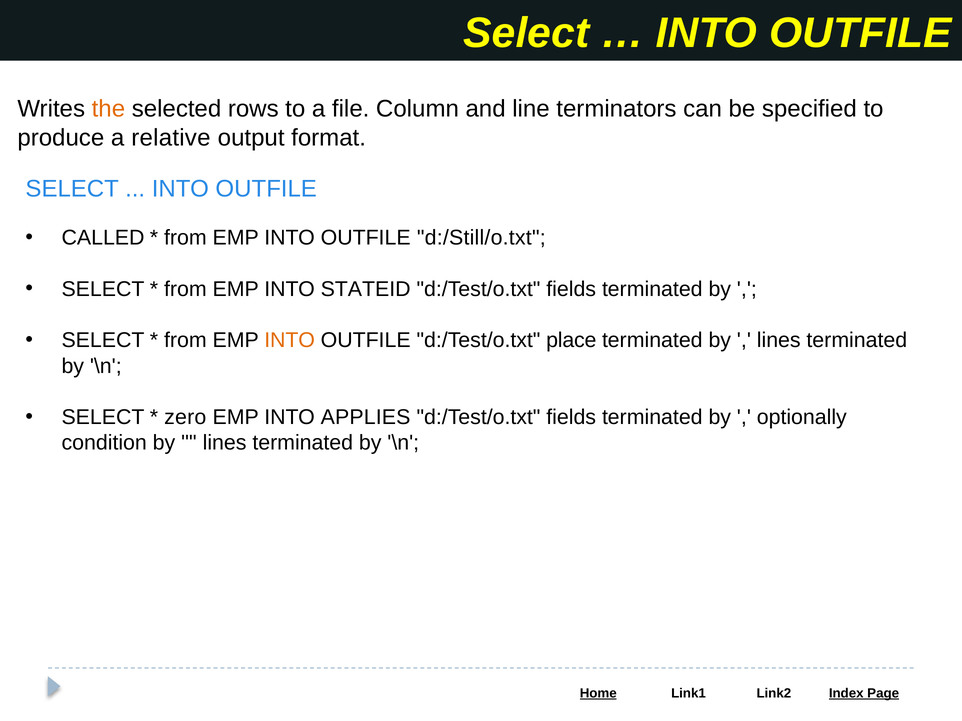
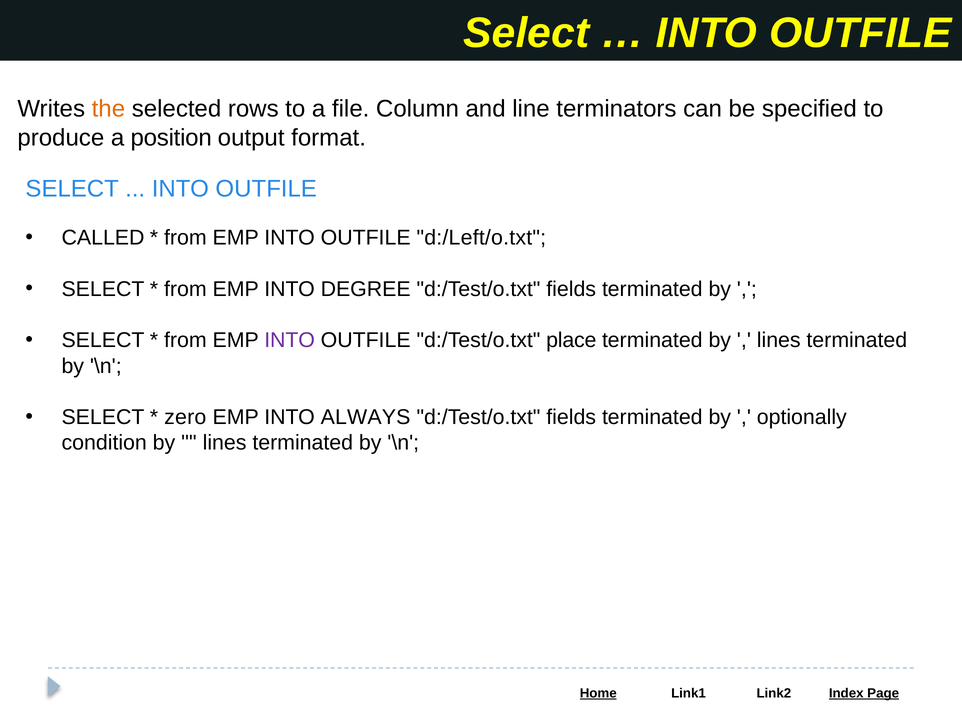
relative: relative -> position (171, 138)
d:/Still/o.txt: d:/Still/o.txt -> d:/Left/o.txt (481, 238)
STATEID: STATEID -> DEGREE (366, 289)
INTO colour: orange -> purple (290, 341)
APPLIES: APPLIES -> ALWAYS (366, 418)
